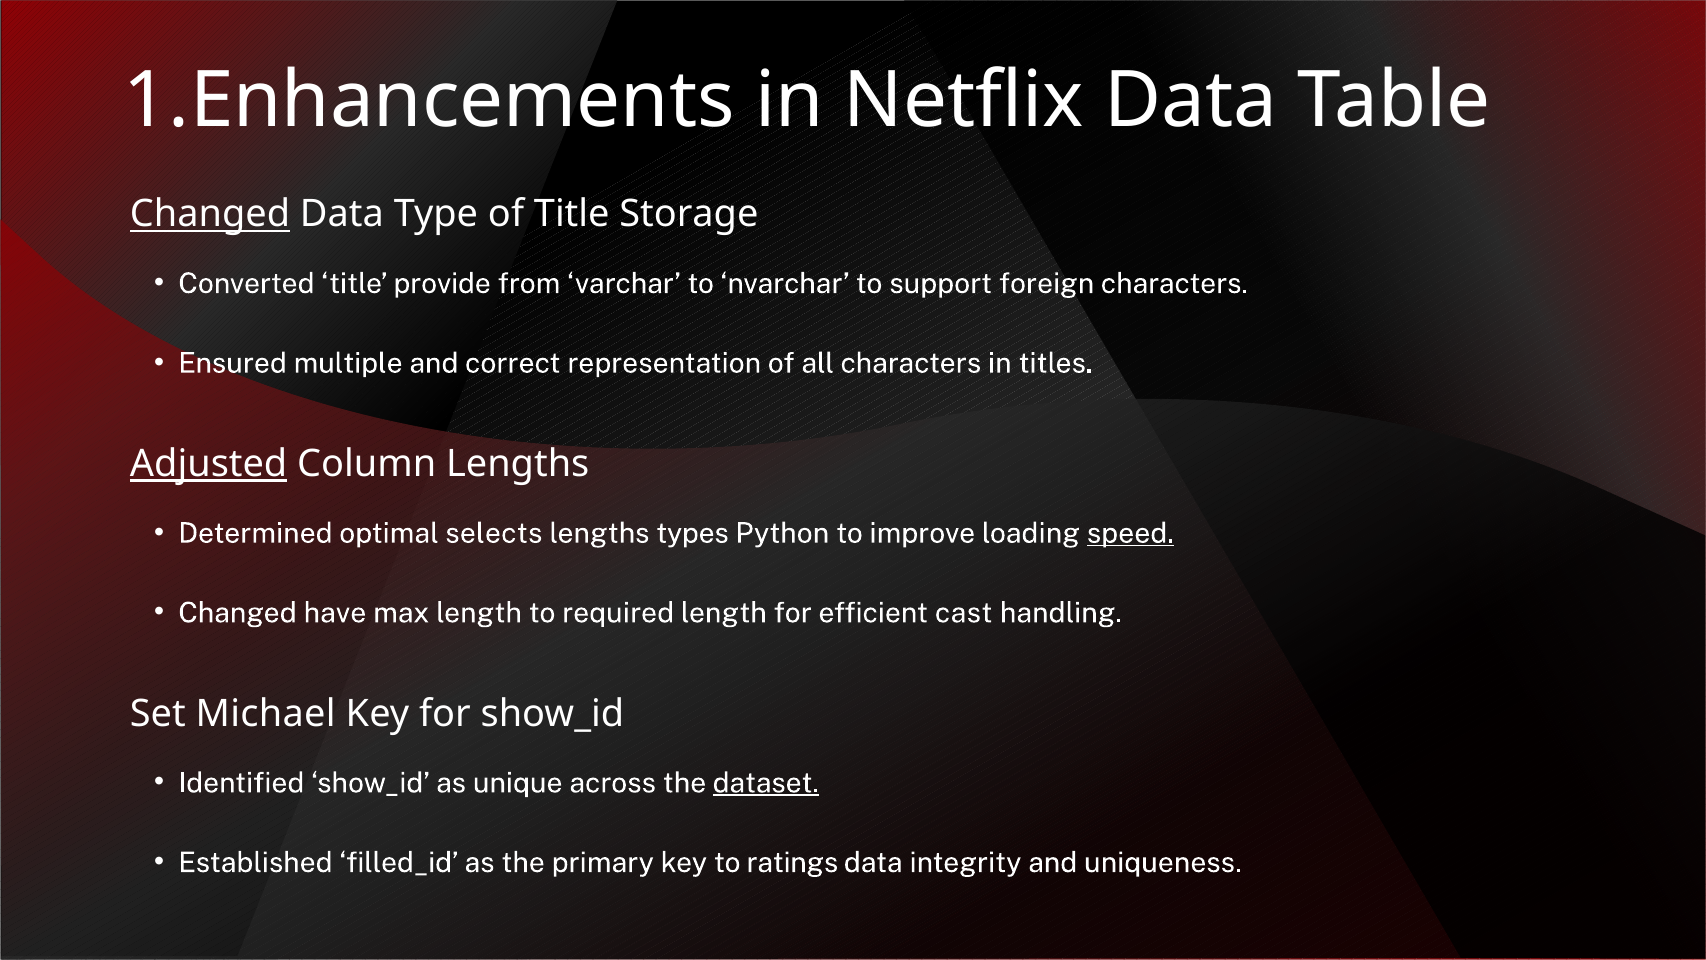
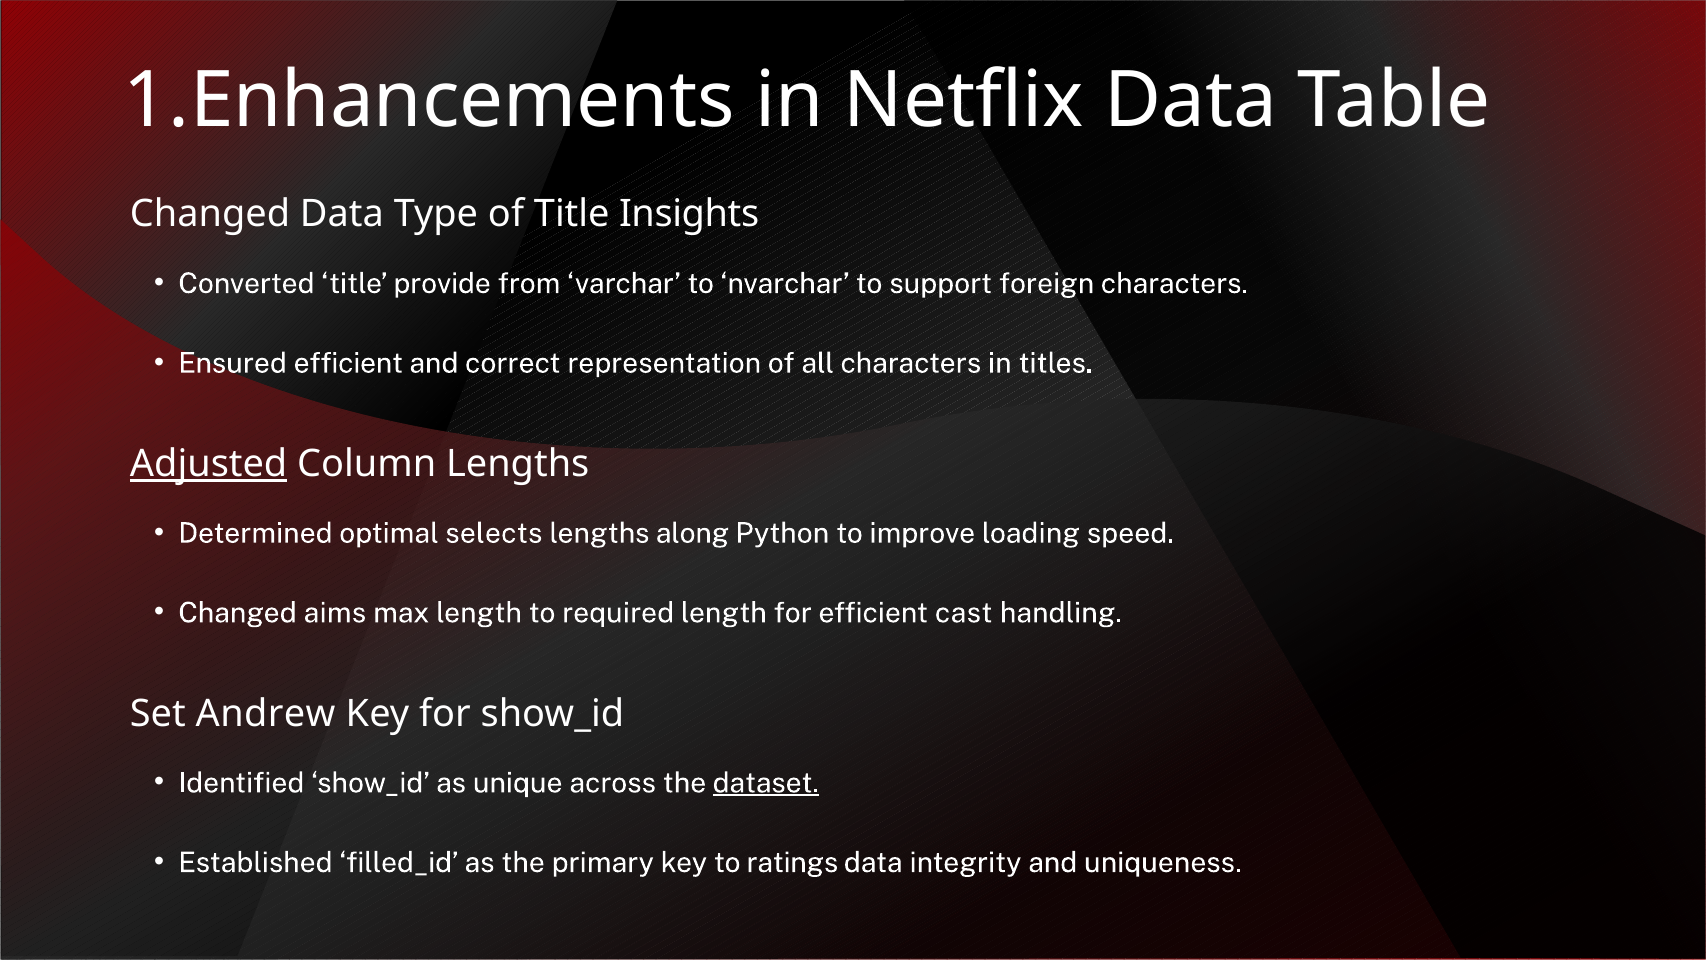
Changed underline: present -> none (210, 214)
Storage: Storage -> Insights (689, 214)
Ensured multiple: multiple -> efficient (348, 363)
types: types -> along (692, 533)
speed underline: present -> none (1130, 533)
have: have -> aims (335, 613)
Michael: Michael -> Andrew (266, 714)
